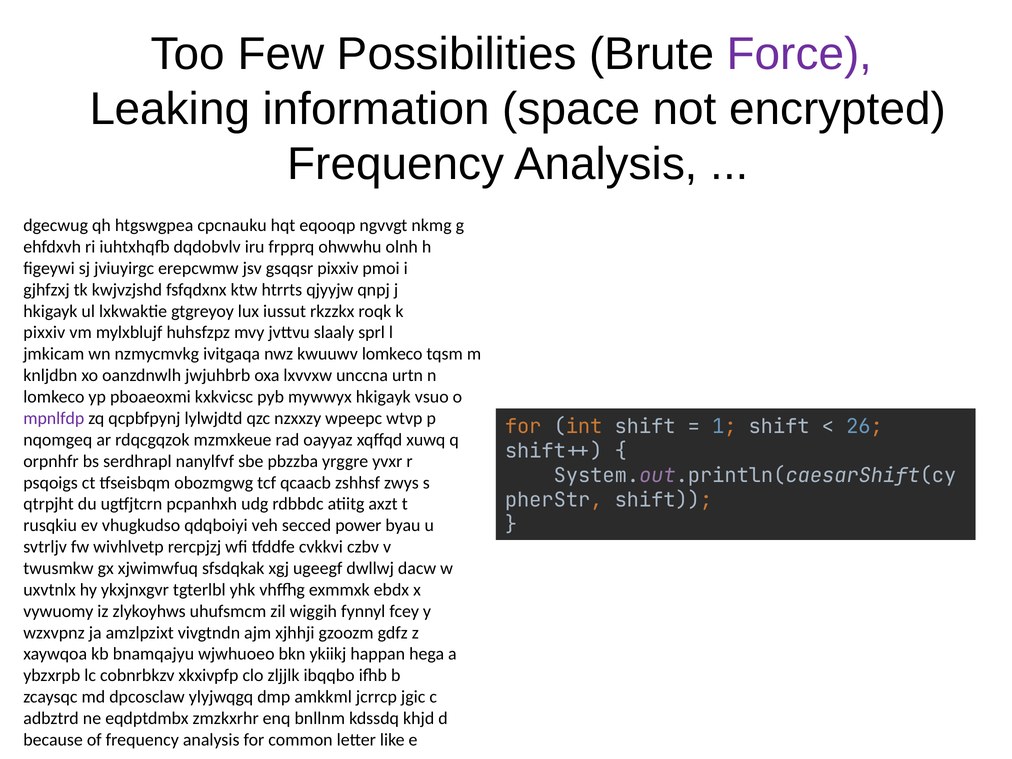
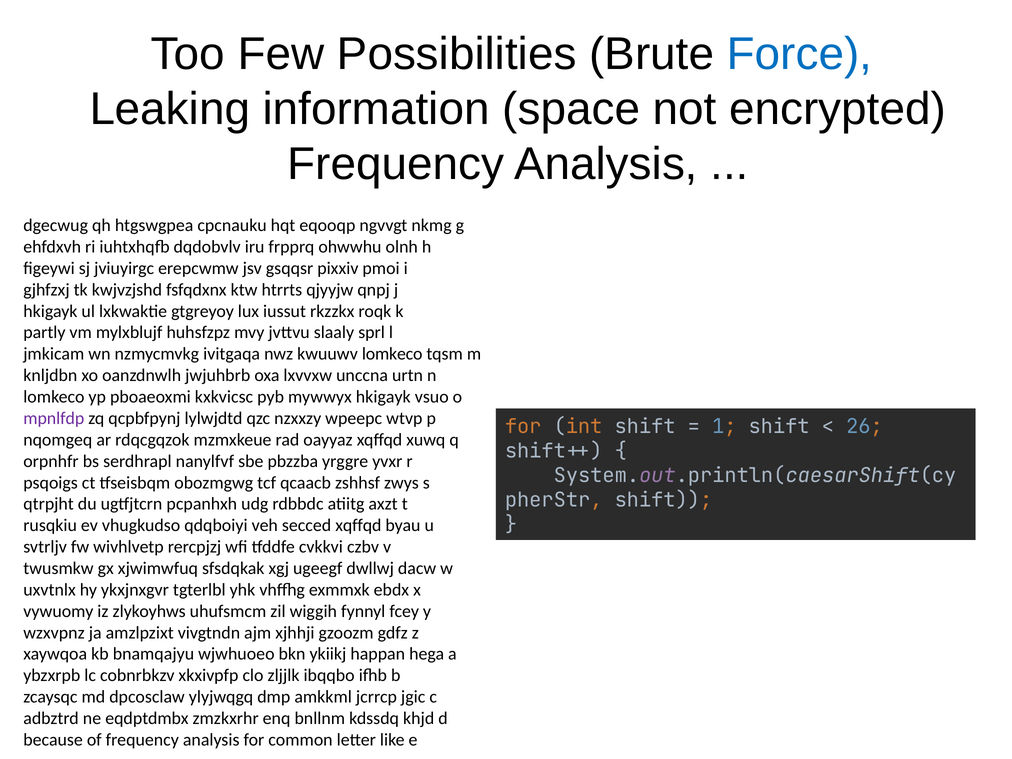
Force colour: purple -> blue (799, 54)
pixxiv: pixxiv -> partly (44, 333)
secced power: power -> xqffqd (358, 525)
